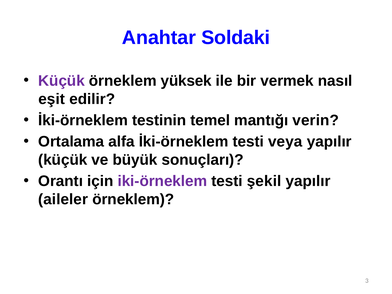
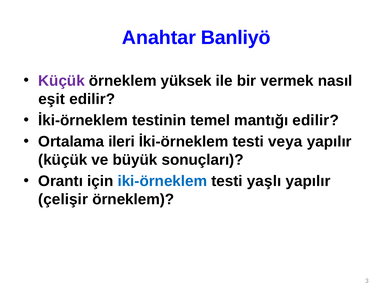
Soldaki: Soldaki -> Banliyö (236, 38)
mantığı verin: verin -> edilir (316, 120)
alfa: alfa -> ileri (122, 142)
iki-örneklem colour: purple -> blue (162, 181)
şekil: şekil -> yaşlı (264, 181)
aileler: aileler -> çelişir (63, 199)
